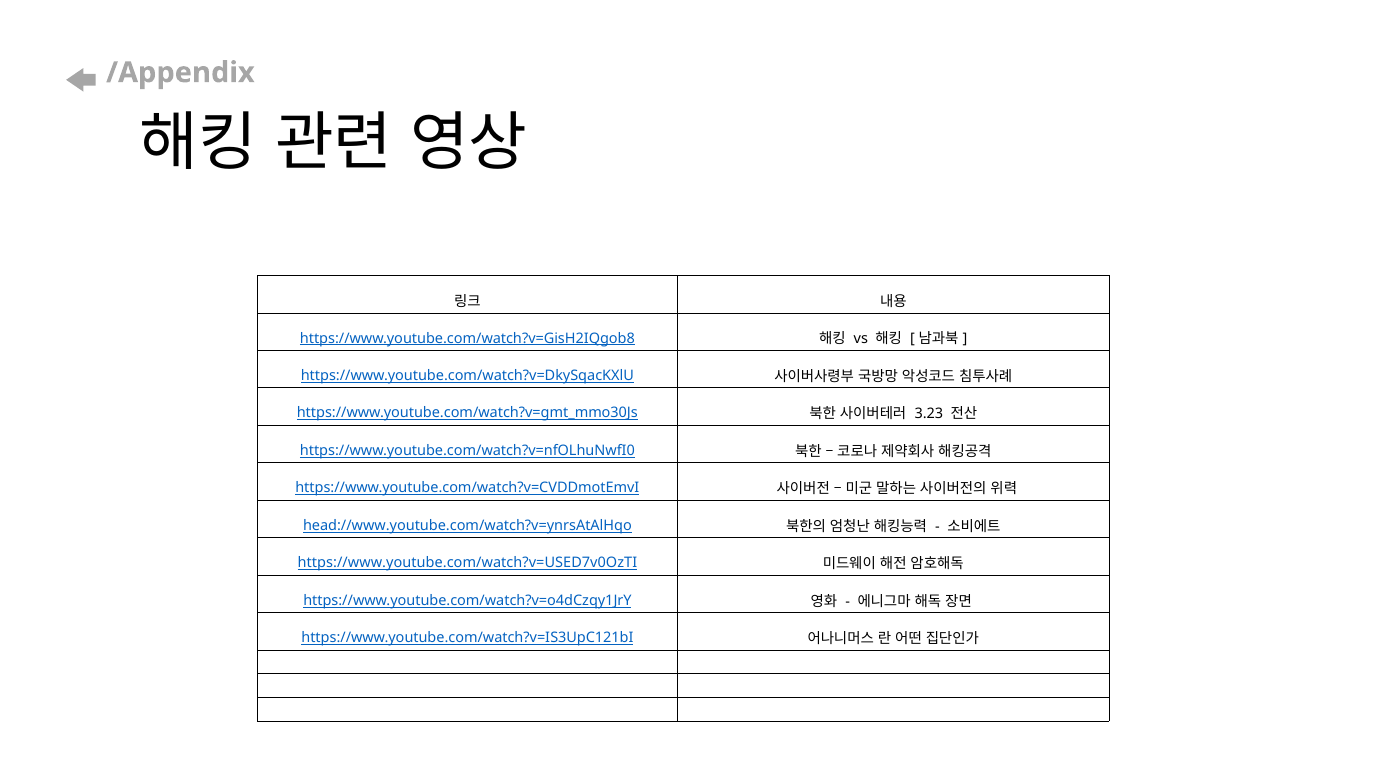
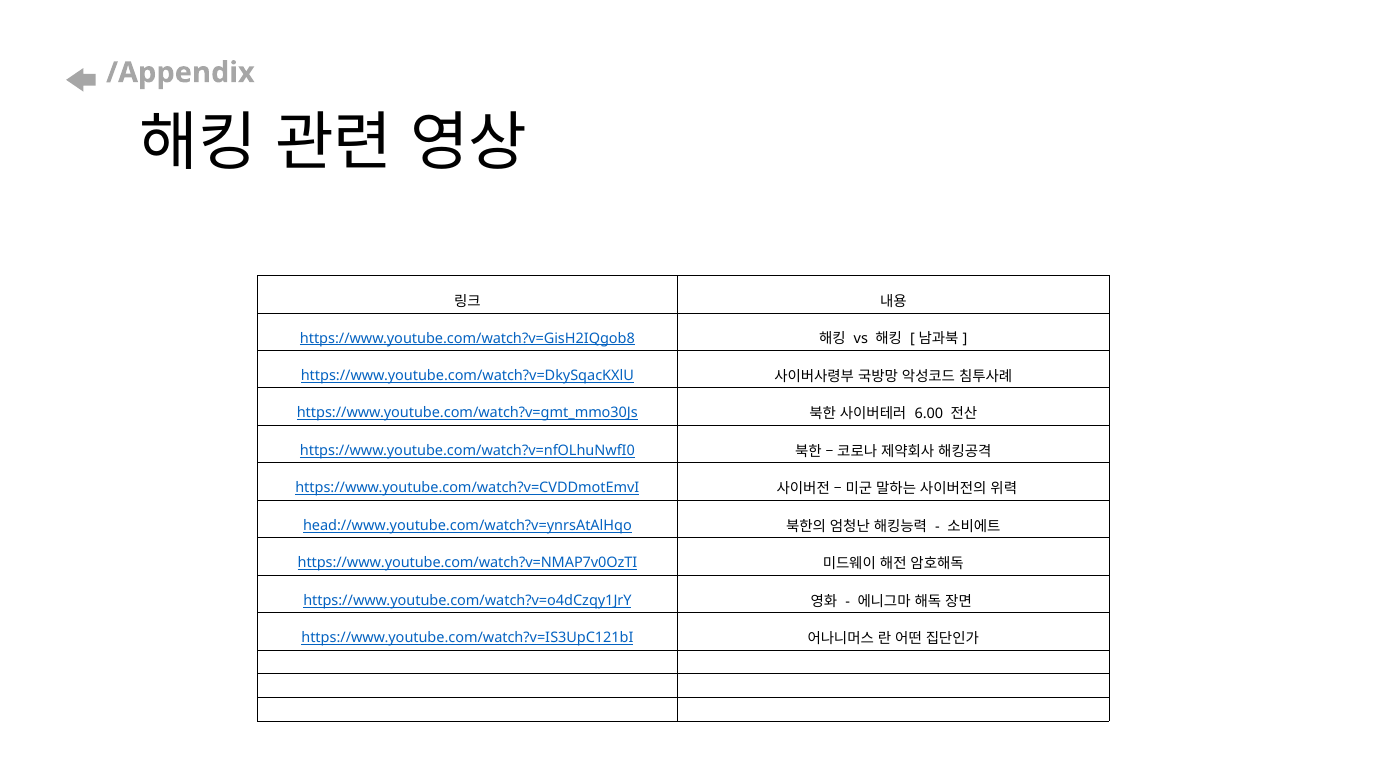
3.23: 3.23 -> 6.00 (929, 414)
https://www.youtube.com/watch?v=USED7v0OzTI: https://www.youtube.com/watch?v=USED7v0OzTI -> https://www.youtube.com/watch?v=NMAP7v0OzTI (467, 563)
